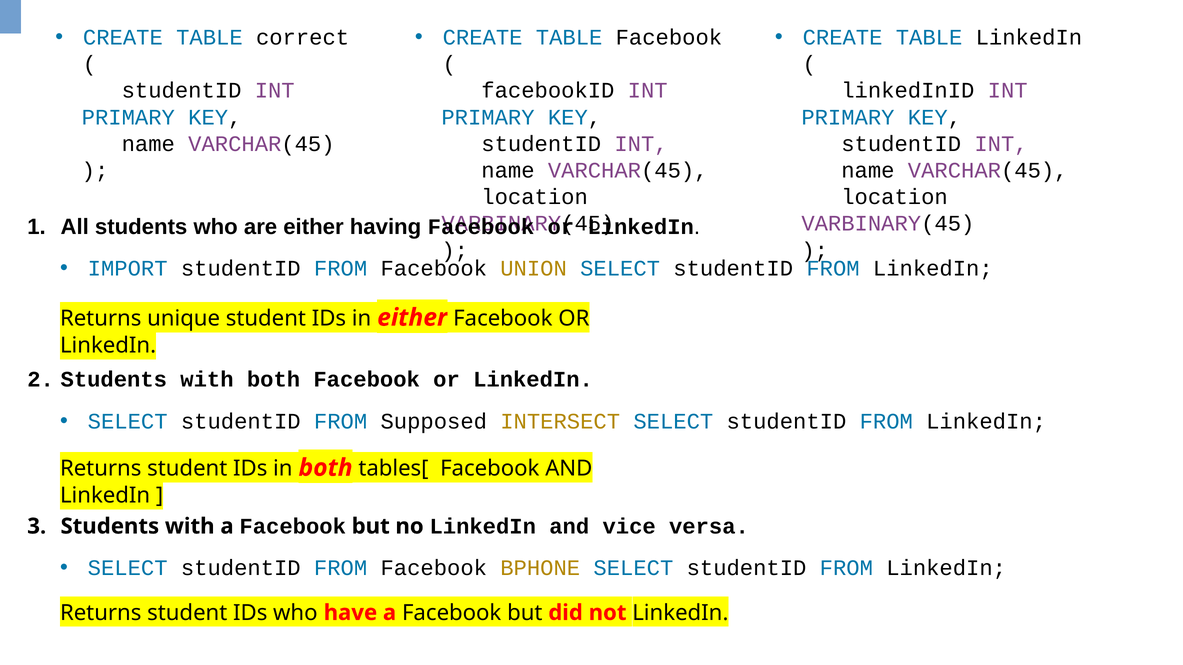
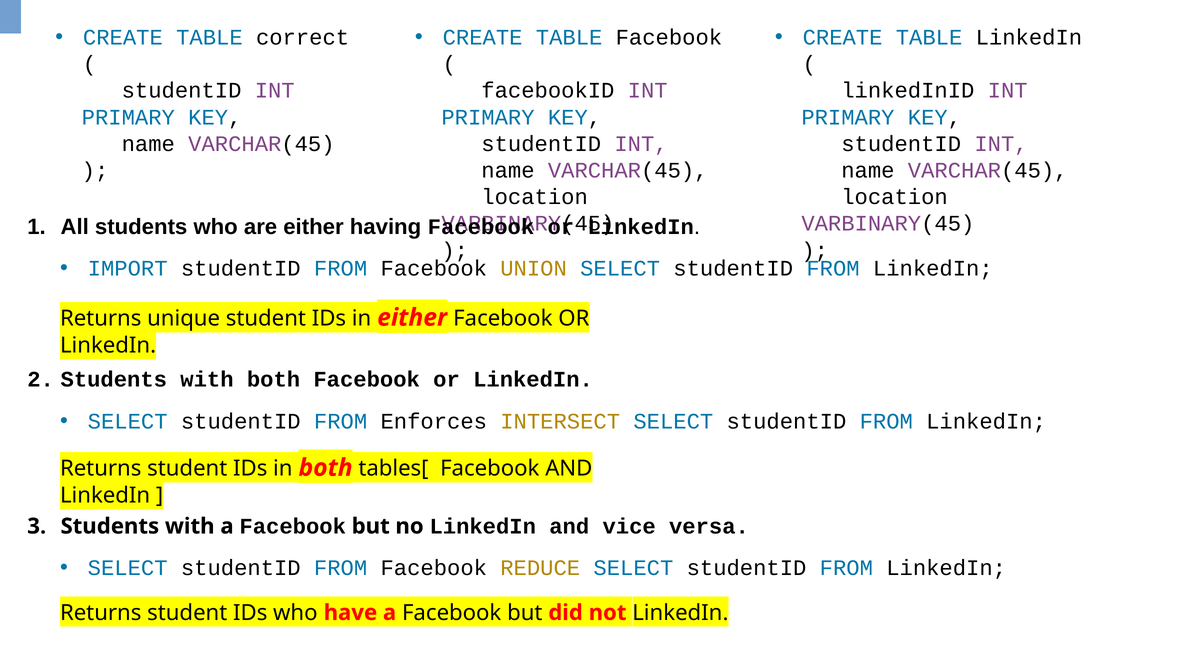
Supposed: Supposed -> Enforces (434, 422)
BPHONE: BPHONE -> REDUCE (540, 569)
